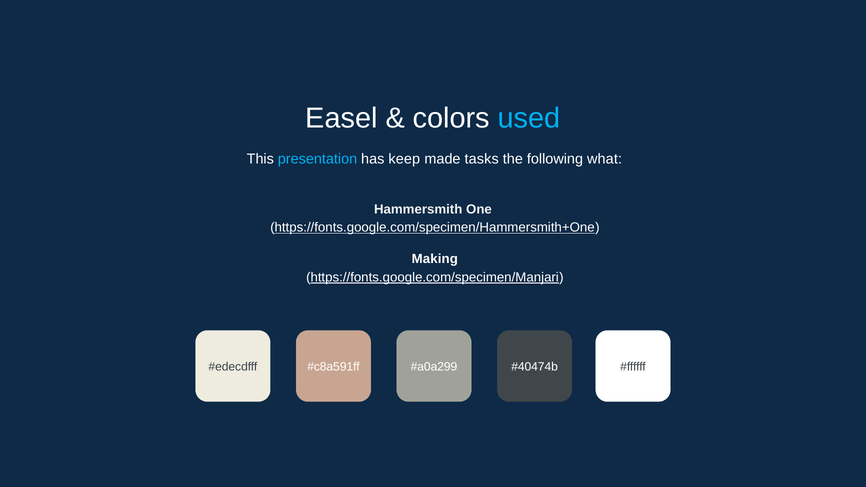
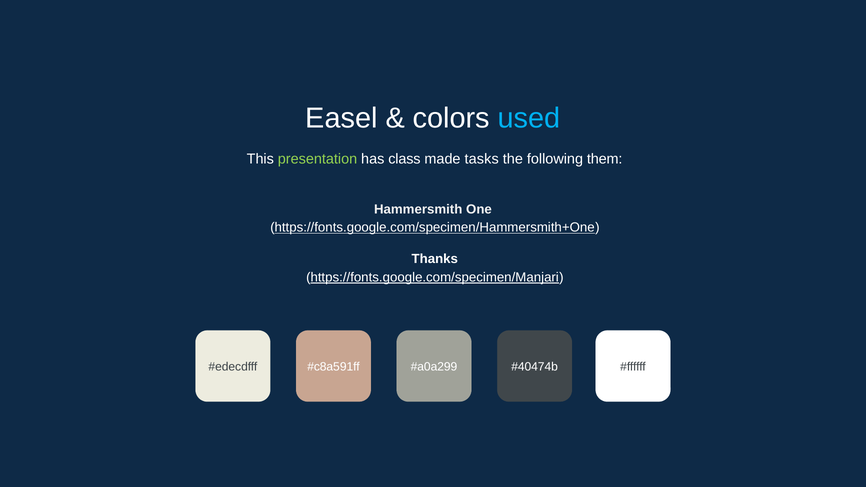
presentation colour: light blue -> light green (318, 159)
keep: keep -> class (404, 159)
what: what -> them (605, 159)
Making: Making -> Thanks (435, 259)
